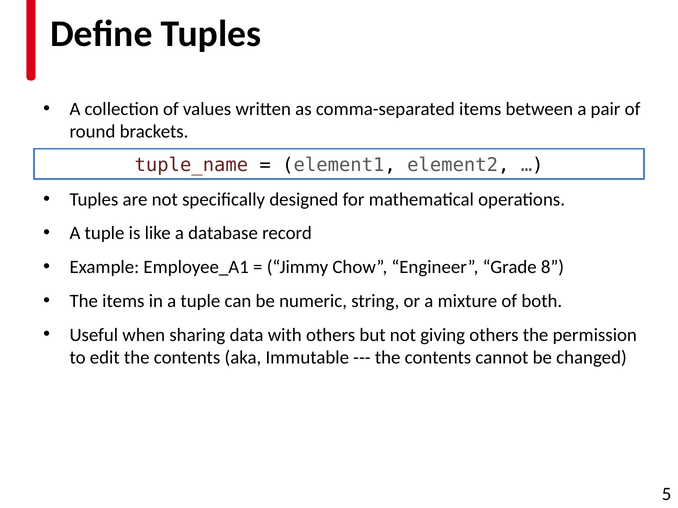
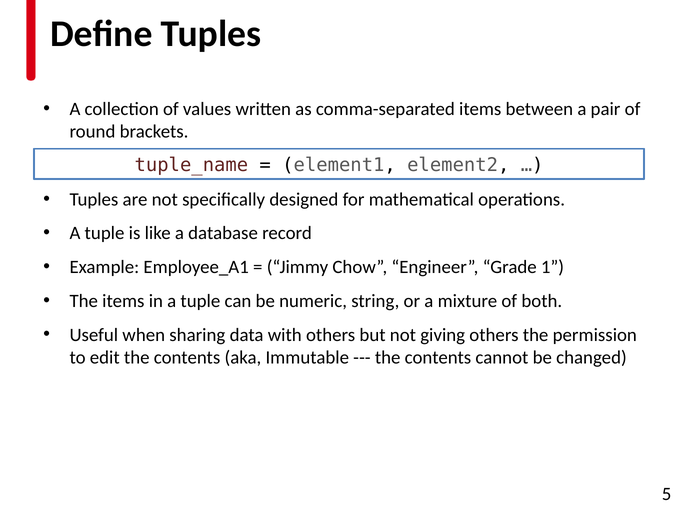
8: 8 -> 1 (552, 267)
